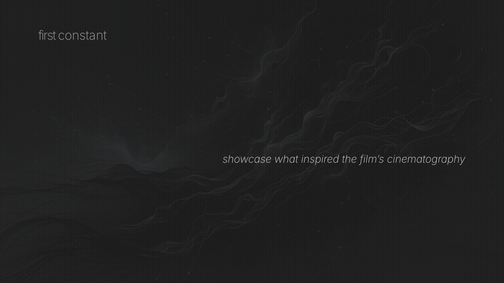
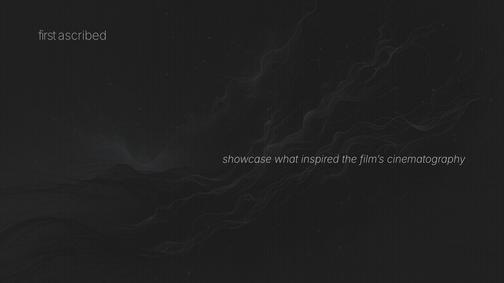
constant: constant -> ascribed (82, 36)
